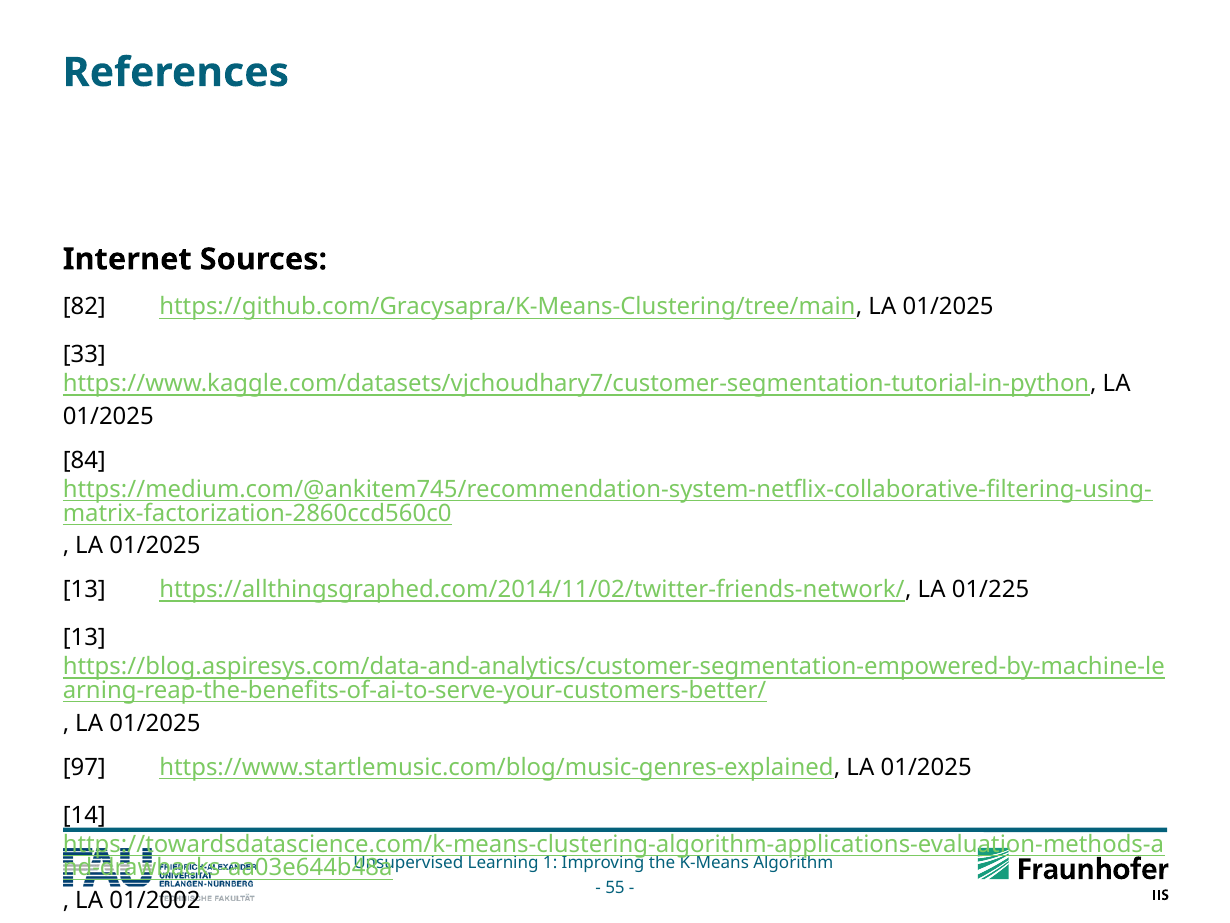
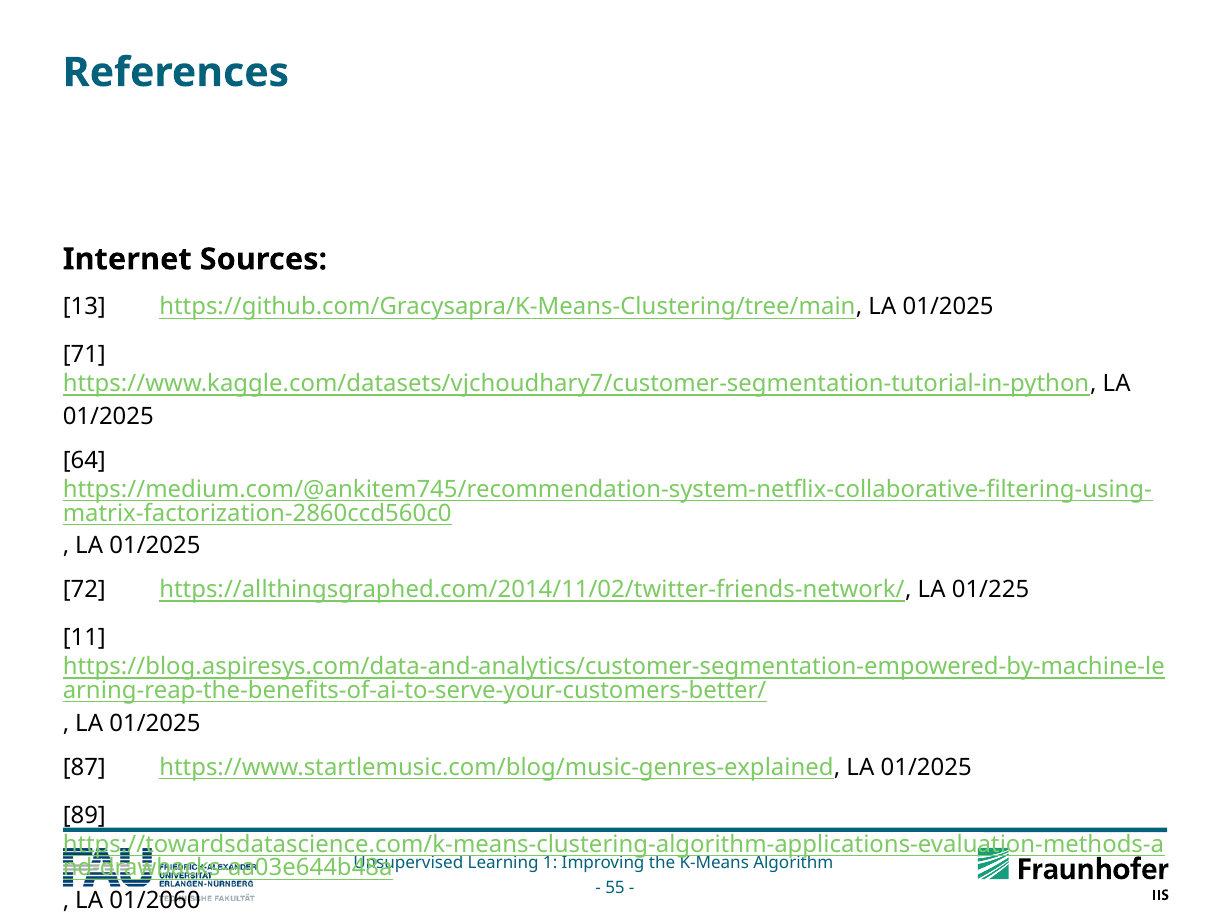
82: 82 -> 13 (84, 307)
33: 33 -> 71 (84, 355)
84: 84 -> 64 (84, 460)
13: 13 -> 72 (84, 590)
13: 13 -> 11 (84, 638)
97: 97 -> 87 (84, 767)
14: 14 -> 89 (84, 815)
01/2002: 01/2002 -> 01/2060 (155, 900)
